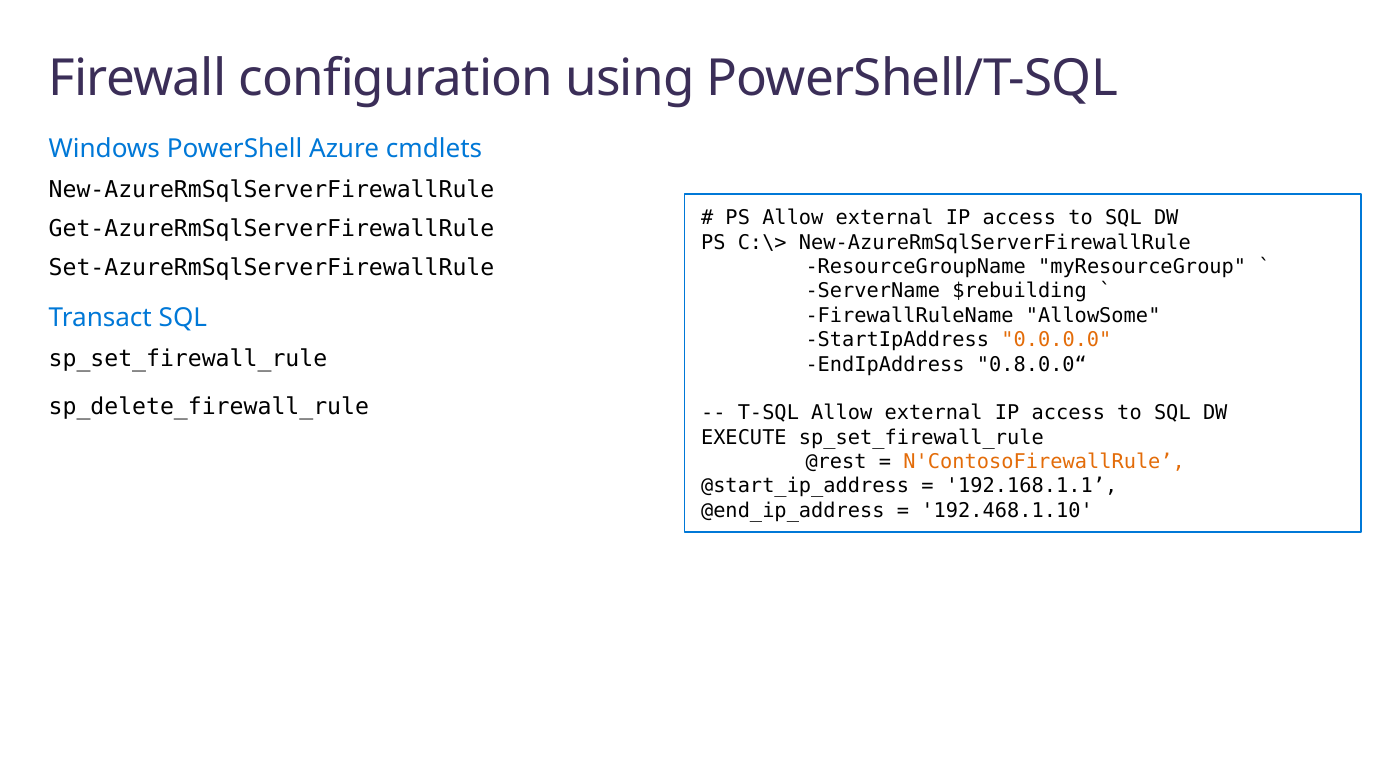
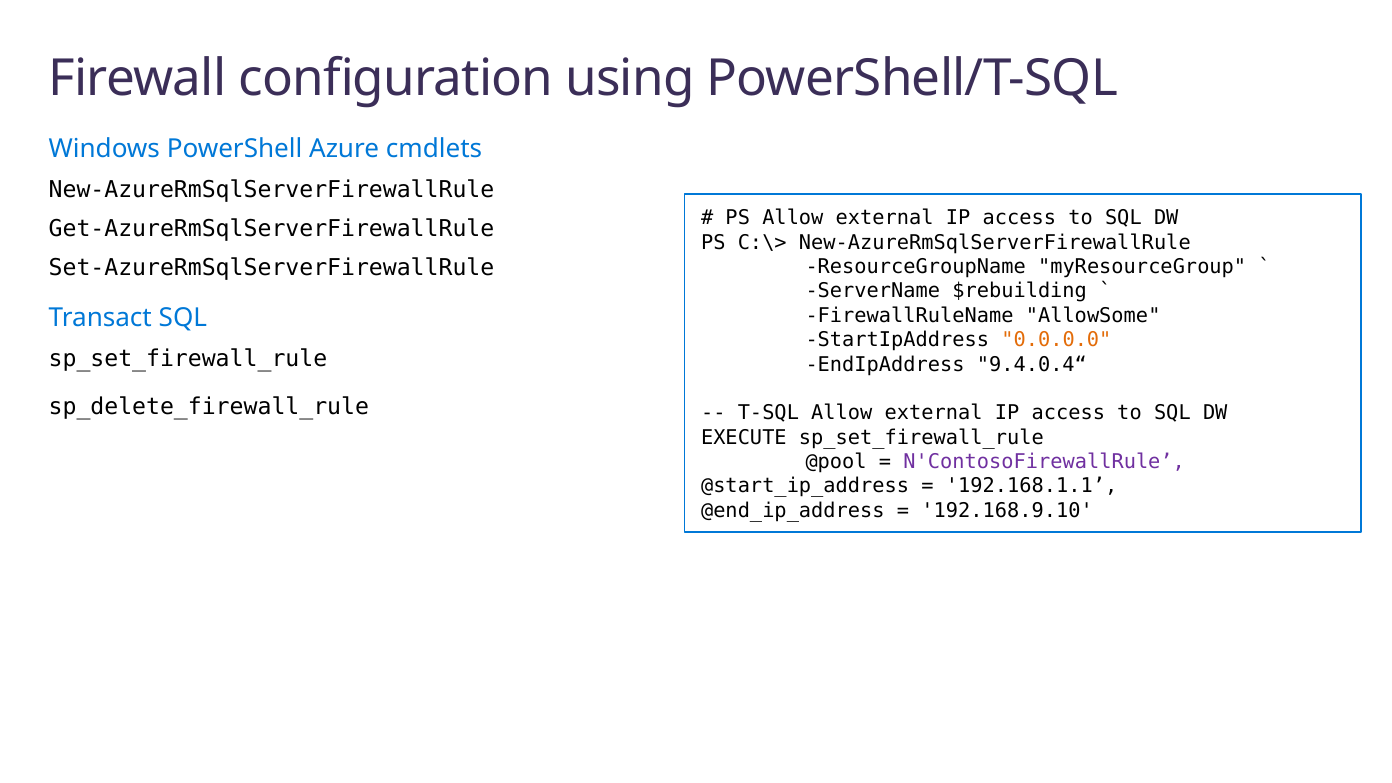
0.8.0.0“: 0.8.0.0“ -> 9.4.0.4“ (1032, 364)
@rest: @rest -> @pool (836, 462)
N'ContosoFirewallRule colour: orange -> purple (1044, 462)
192.468.1.10: 192.468.1.10 -> 192.168.9.10 (1007, 511)
